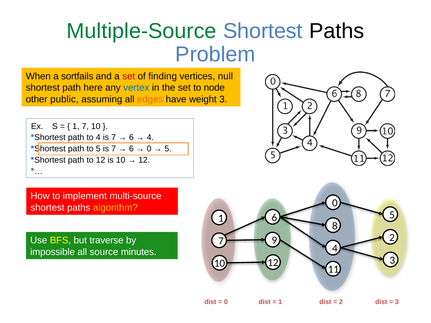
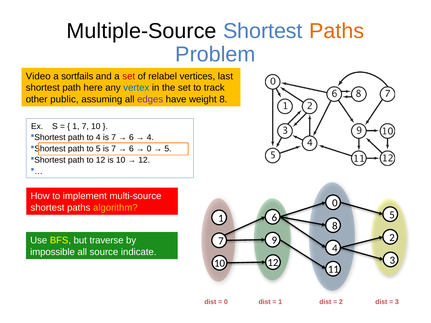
Multiple-Source colour: green -> black (142, 31)
Paths colour: black -> orange (337, 31)
When: When -> Video (38, 76)
finding: finding -> relabel (163, 76)
null: null -> last (225, 76)
node: node -> track (214, 88)
edges colour: orange -> purple (150, 99)
weight 3: 3 -> 8 (223, 99)
minutes: minutes -> indicate (139, 252)
